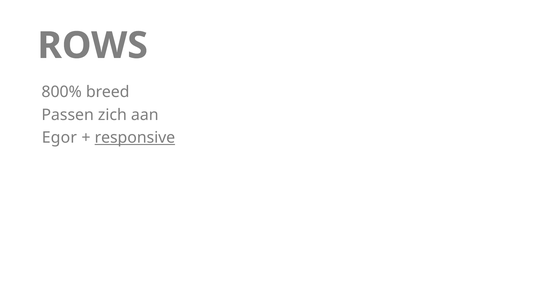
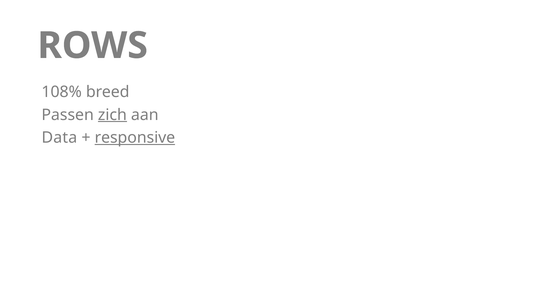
800%: 800% -> 108% (62, 92)
zich underline: none -> present (112, 115)
Egor: Egor -> Data (59, 138)
